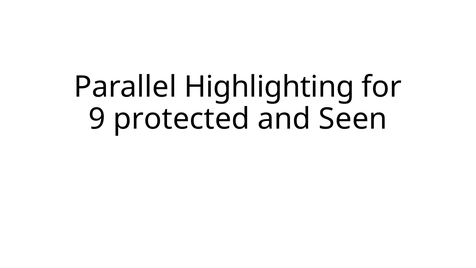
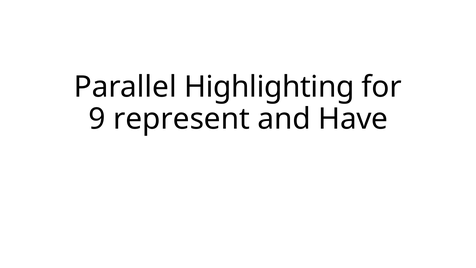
protected: protected -> represent (182, 119)
Seen: Seen -> Have (353, 119)
